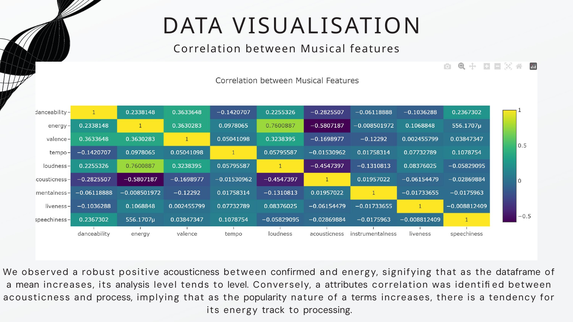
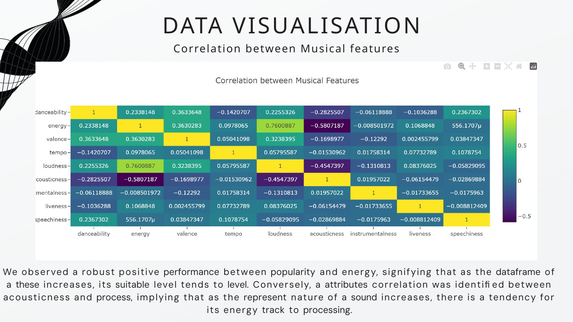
positive acousticness: acousticness -> performance (191, 272)
confirmed: confirmed -> popularity (293, 272)
mean: mean -> these (27, 285)
analysis: analysis -> suitable (132, 285)
popularity: popularity -> represent (265, 298)
terms: terms -> sound (364, 298)
